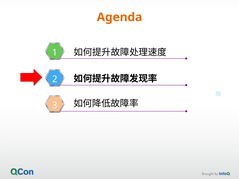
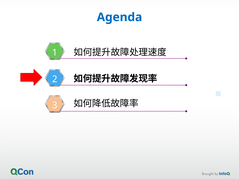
Agenda colour: orange -> blue (119, 17)
